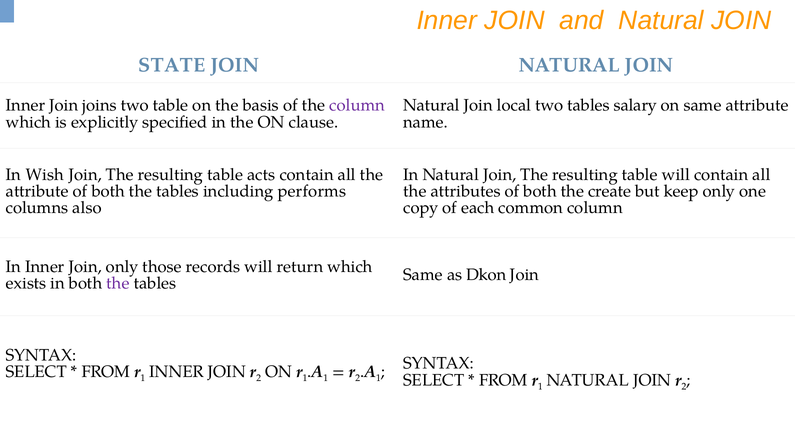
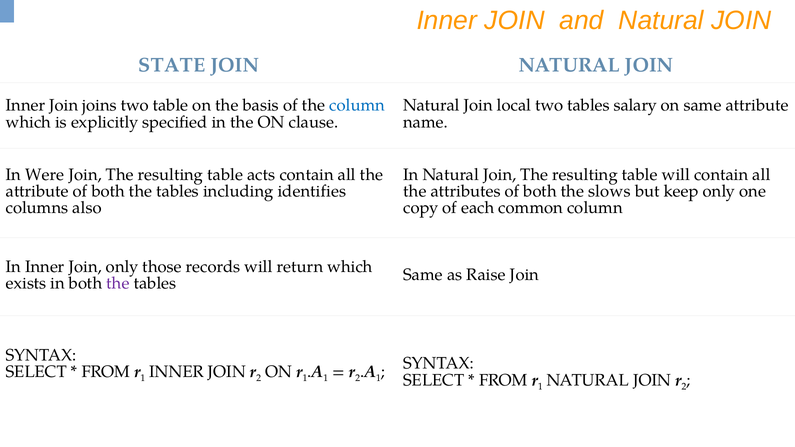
column colour: purple -> blue (357, 105)
Wish: Wish -> Were (45, 175)
performs: performs -> identifies (312, 191)
create: create -> slows (609, 191)
Dkon: Dkon -> Raise (486, 275)
